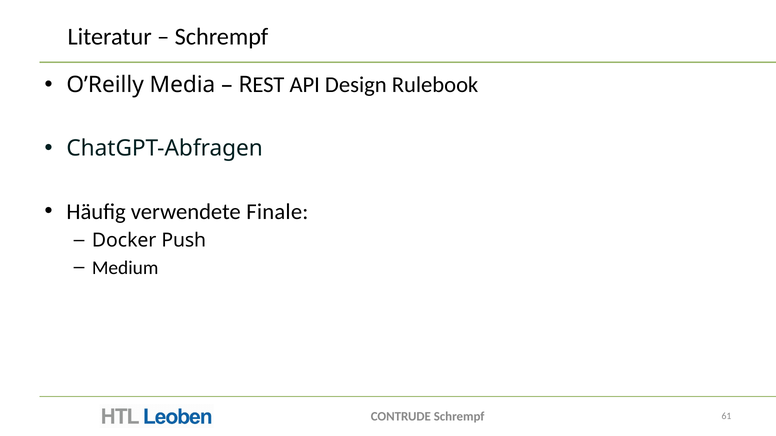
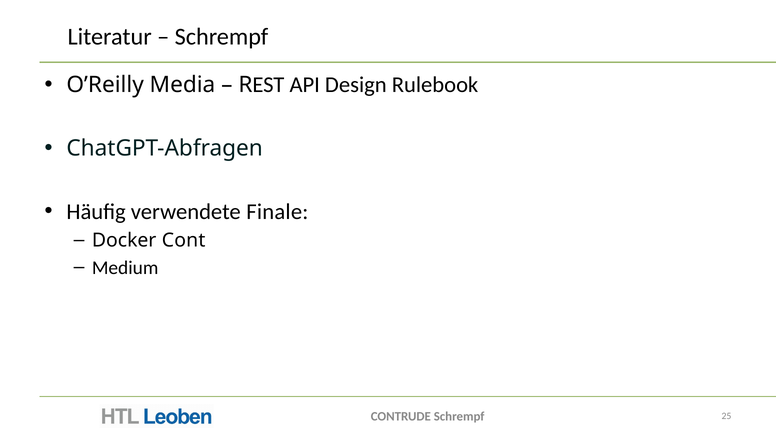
Push: Push -> Cont (184, 241)
61: 61 -> 25 (726, 417)
